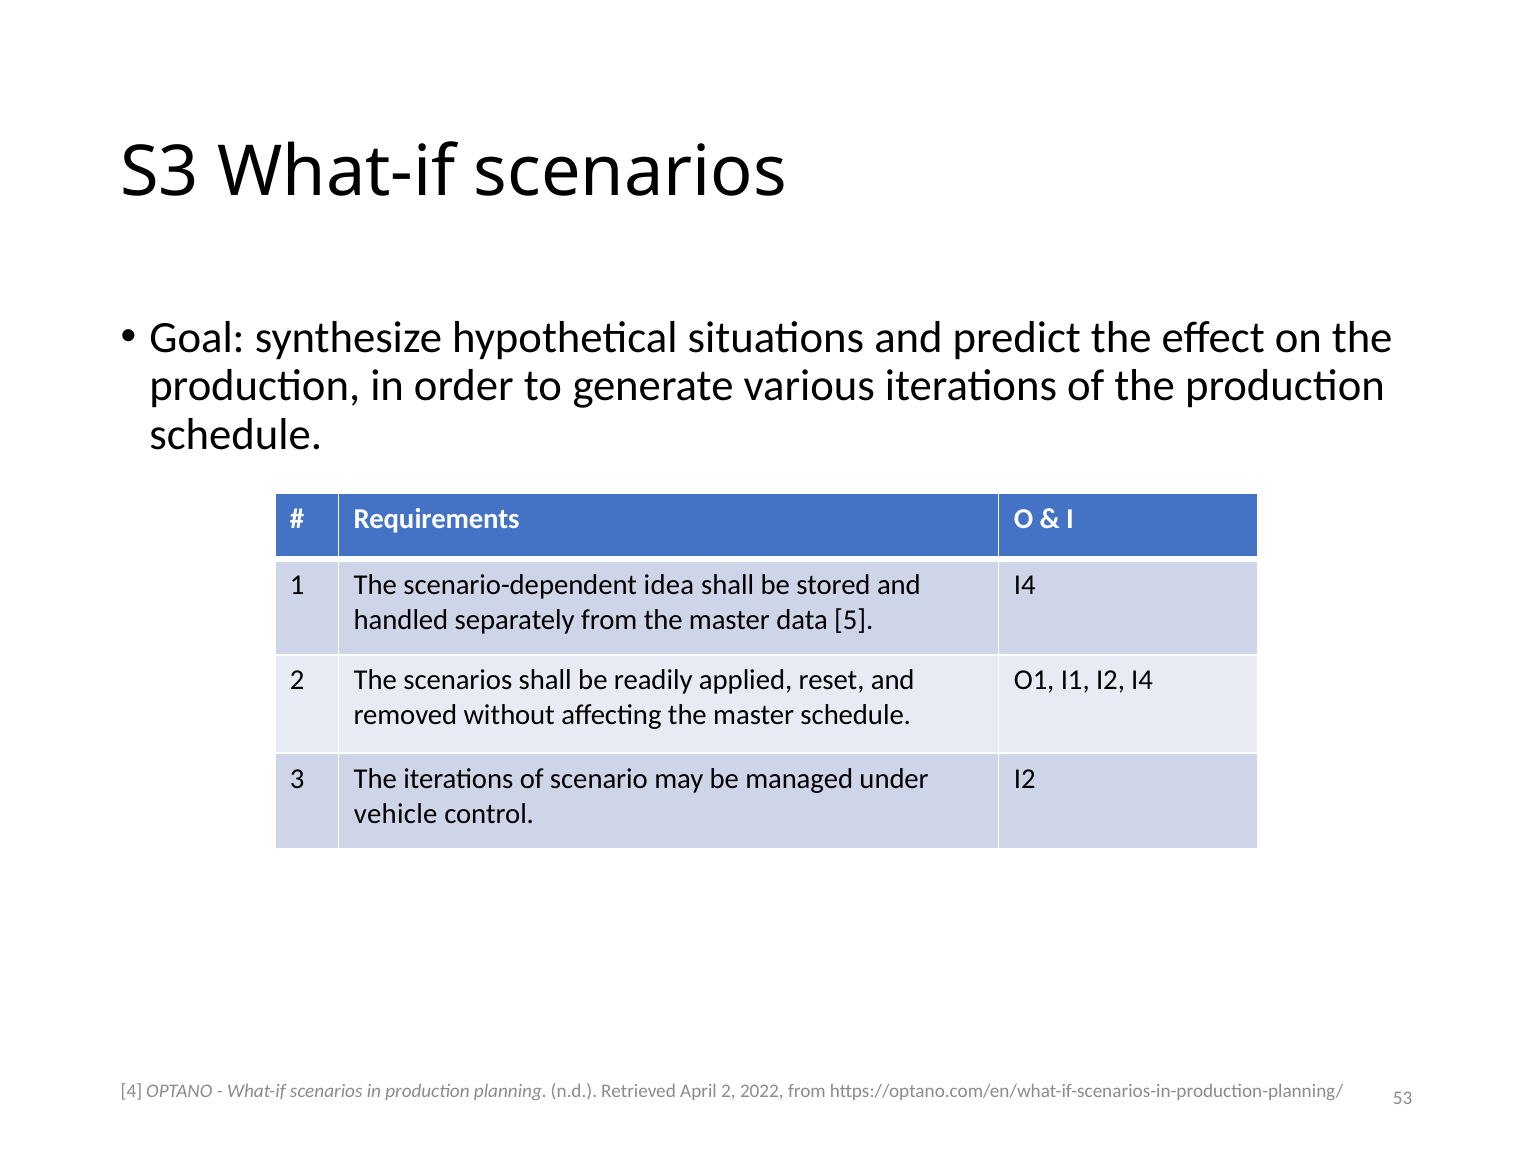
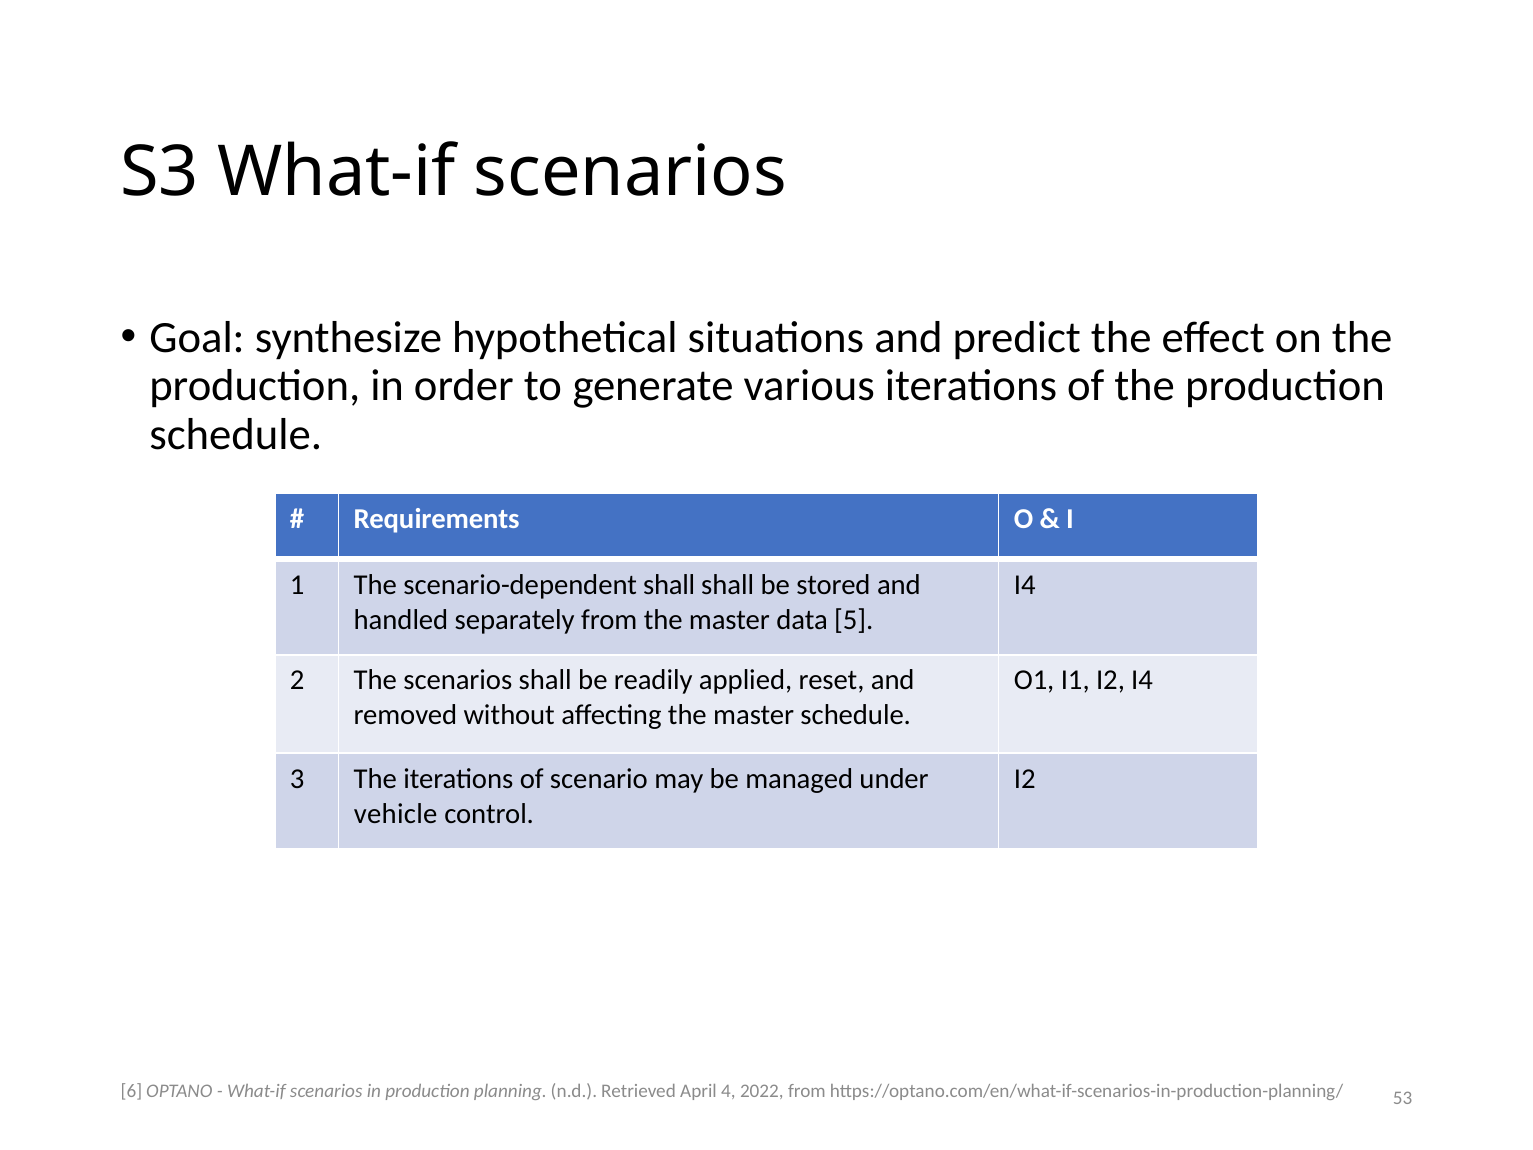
scenario-dependent idea: idea -> shall (669, 585)
4: 4 -> 6 (131, 1091)
April 2: 2 -> 4 (728, 1091)
